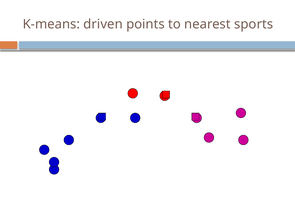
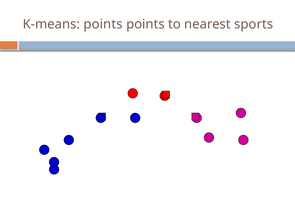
K-means driven: driven -> points (103, 24)
